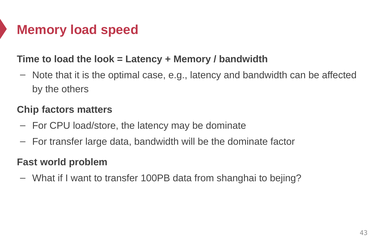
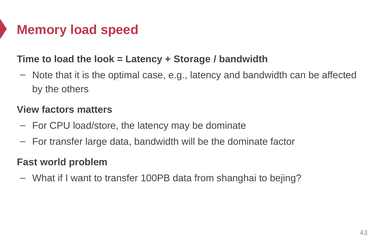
Memory: Memory -> Storage (192, 59)
Chip: Chip -> View (28, 110)
